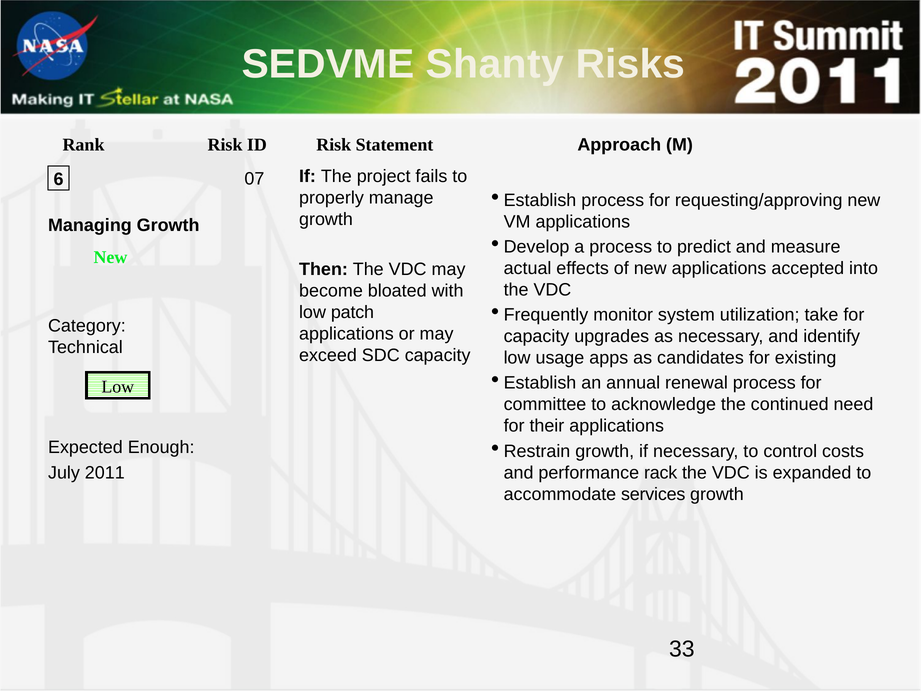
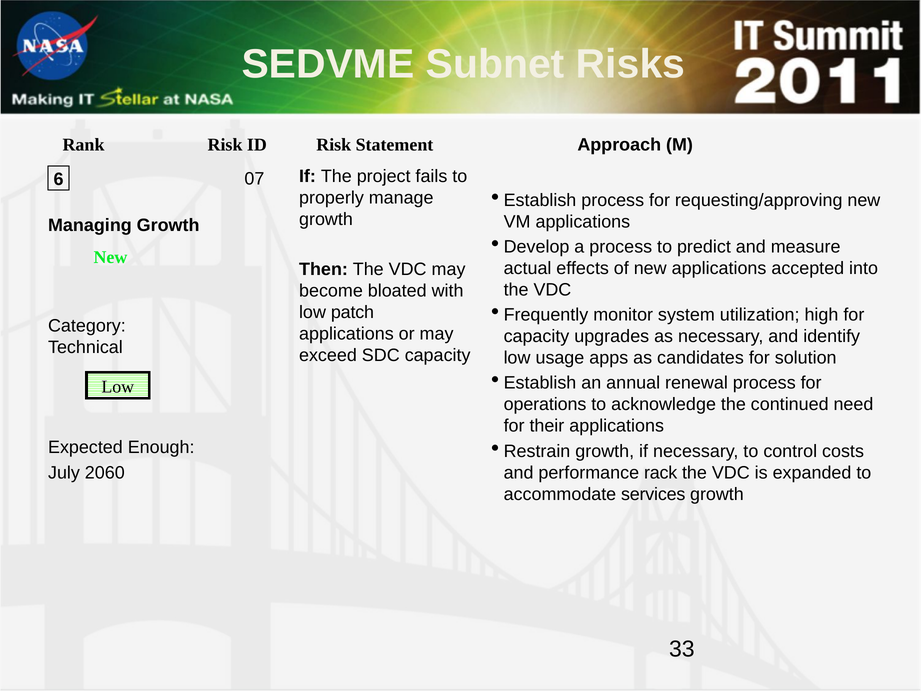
Shanty: Shanty -> Subnet (495, 64)
take: take -> high (821, 315)
existing: existing -> solution (806, 358)
committee: committee -> operations (545, 404)
2011: 2011 -> 2060 (105, 472)
